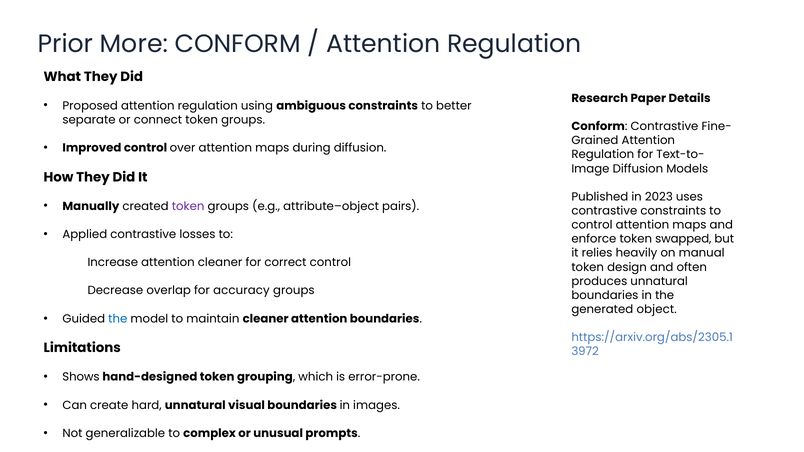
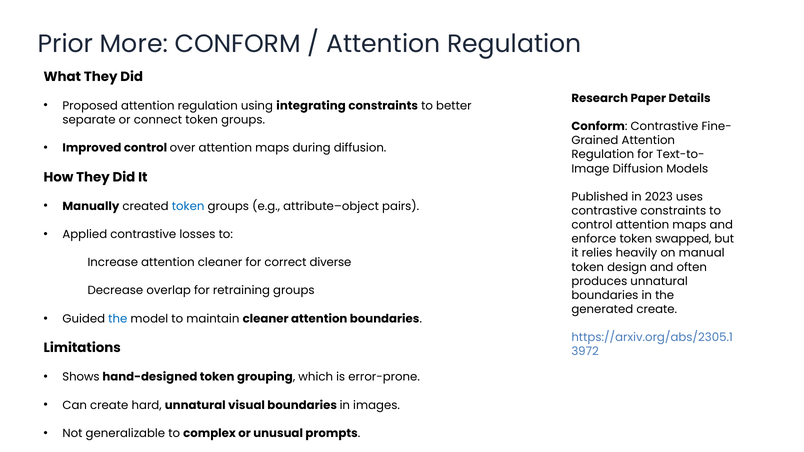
ambiguous: ambiguous -> integrating (311, 106)
token colour: purple -> blue (188, 206)
correct control: control -> diverse (330, 263)
accuracy: accuracy -> retraining (241, 291)
generated object: object -> create (657, 310)
